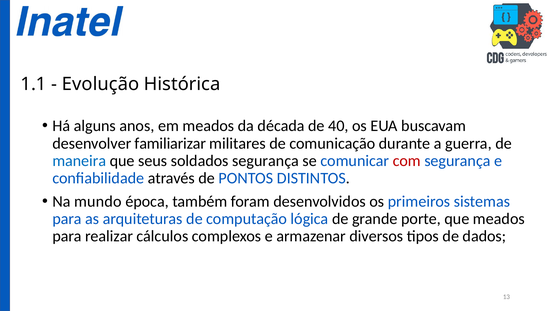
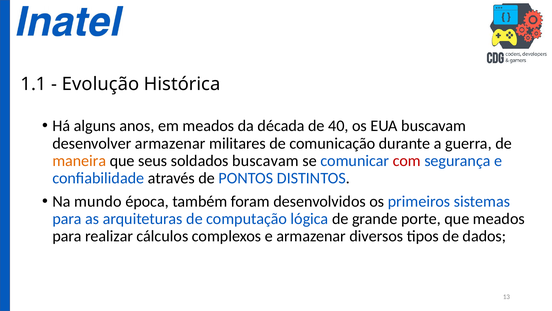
desenvolver familiarizar: familiarizar -> armazenar (170, 143)
maneira colour: blue -> orange (79, 161)
soldados segurança: segurança -> buscavam (266, 161)
